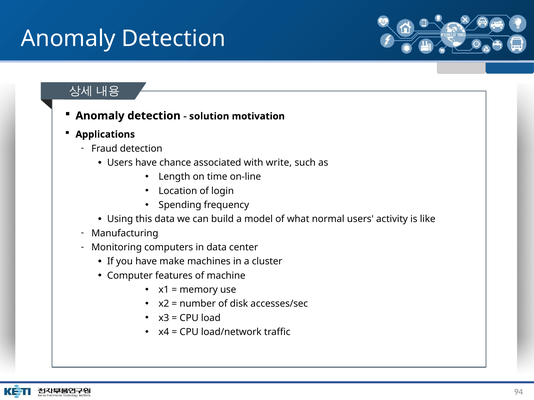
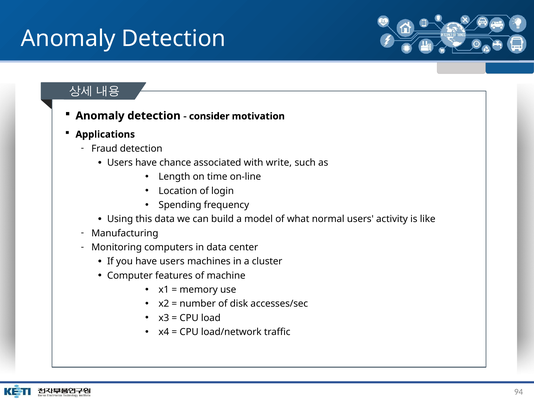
solution: solution -> consider (209, 116)
have make: make -> users (172, 262)
